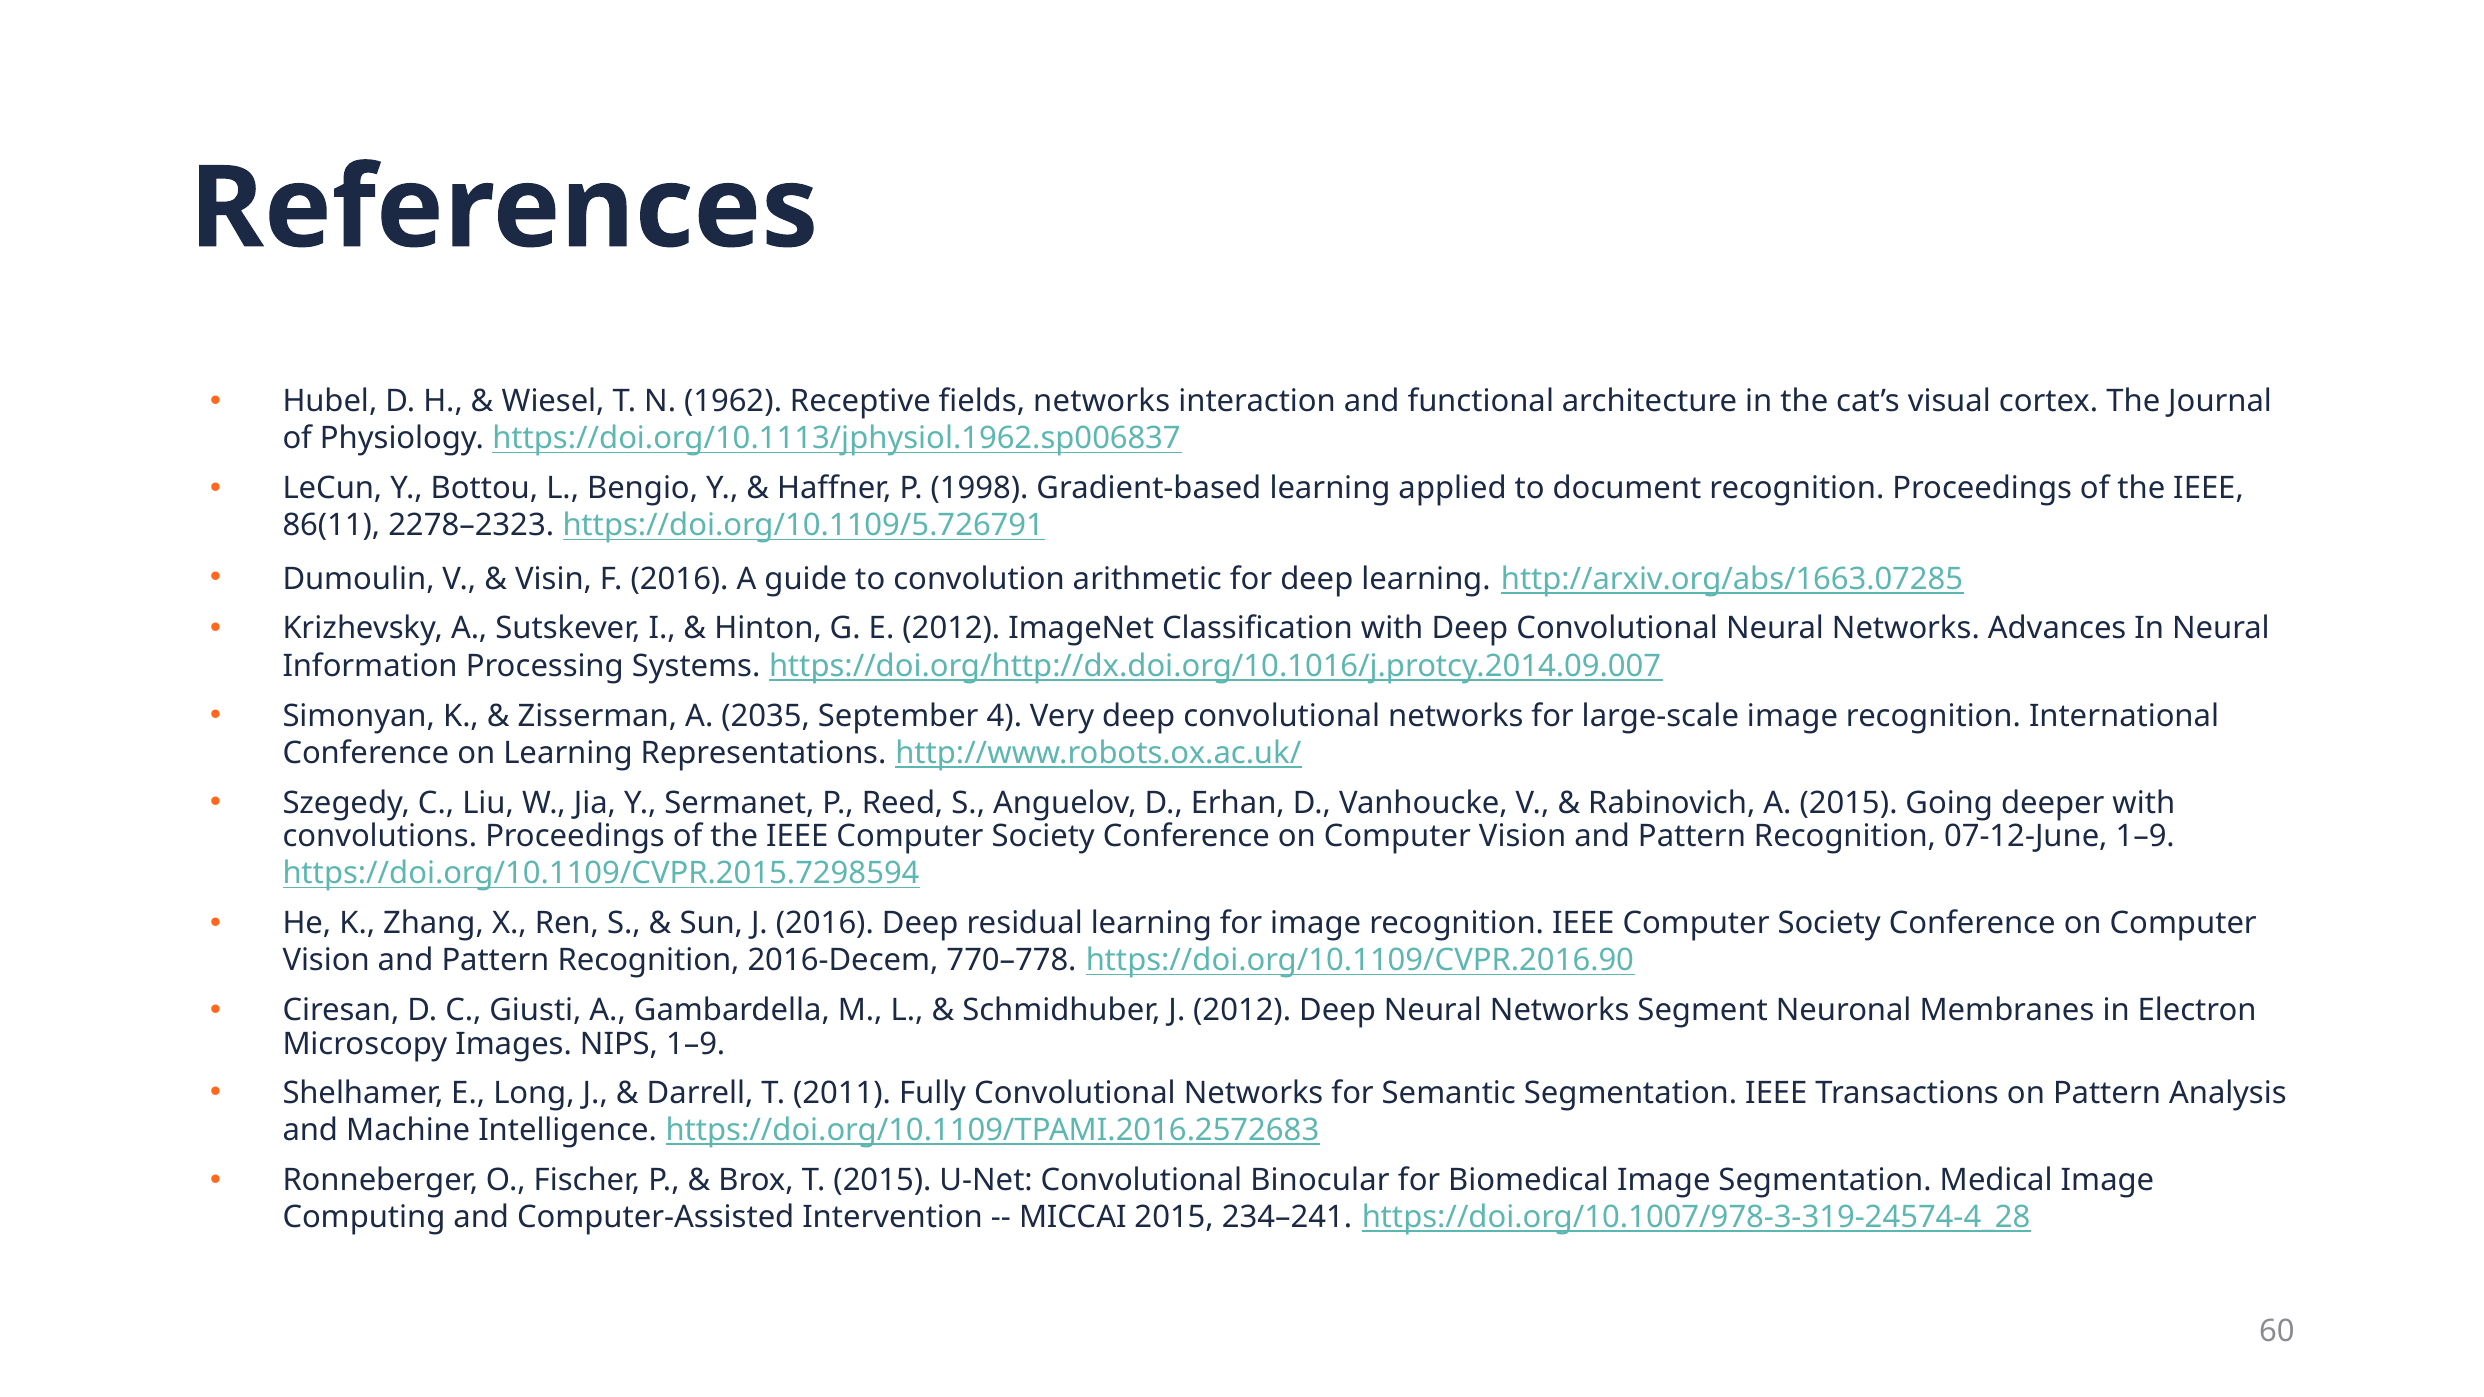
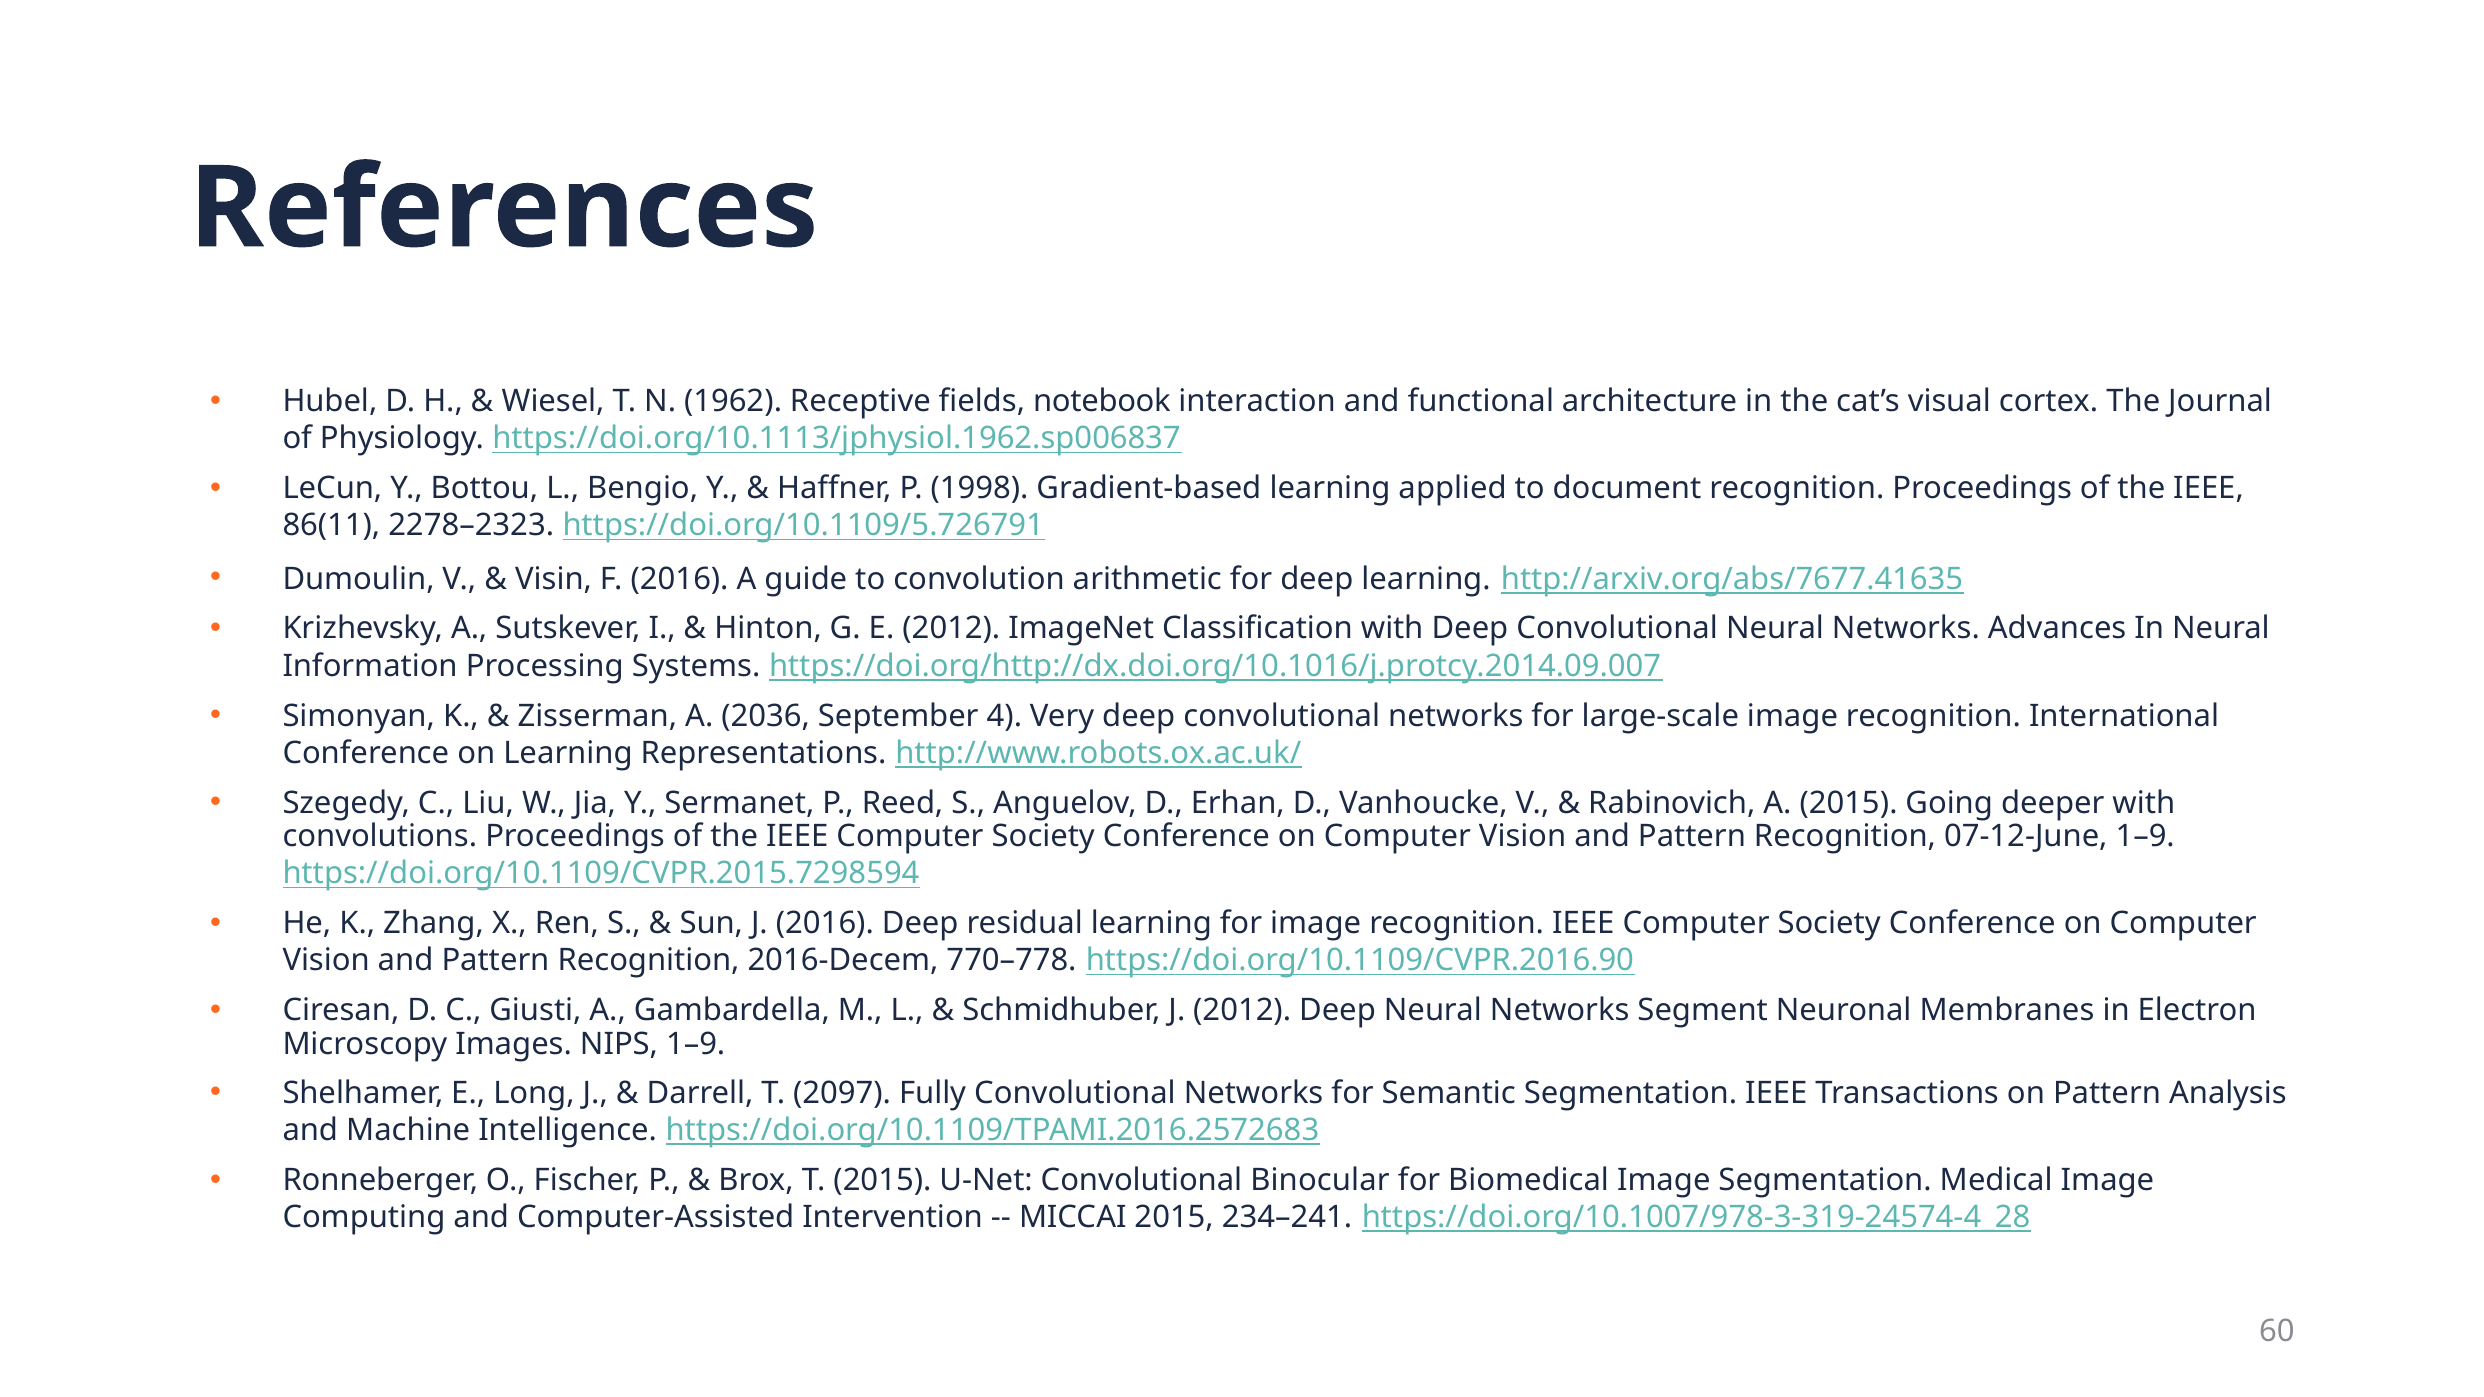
fields networks: networks -> notebook (1102, 401)
http://arxiv.org/abs/1663.07285: http://arxiv.org/abs/1663.07285 -> http://arxiv.org/abs/7677.41635 (1732, 579)
2035: 2035 -> 2036 (766, 716)
2011: 2011 -> 2097 (842, 1093)
